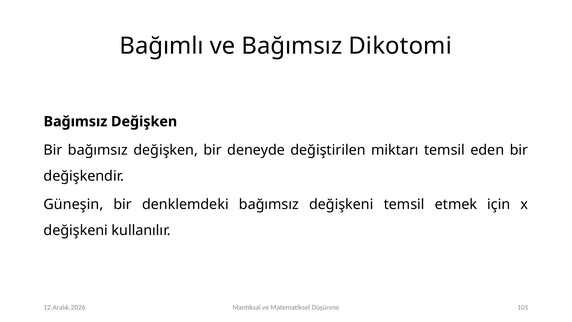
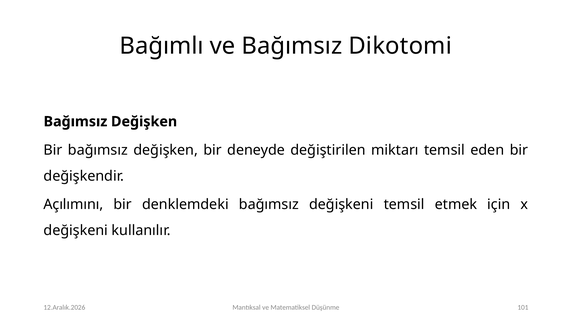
Güneşin: Güneşin -> Açılımını (73, 204)
